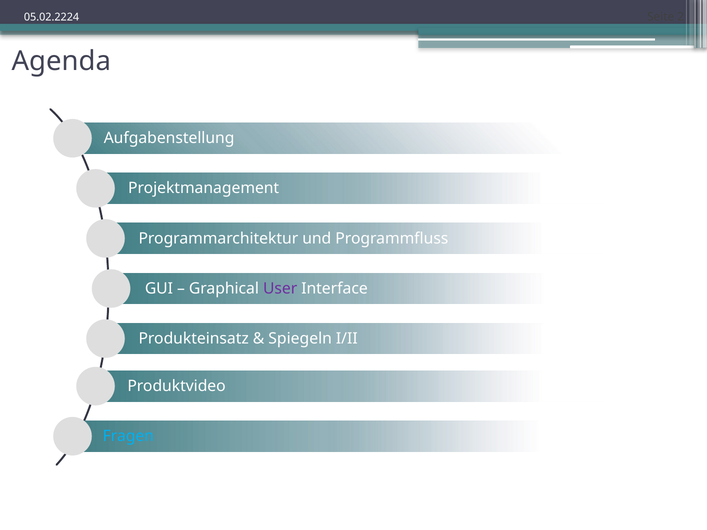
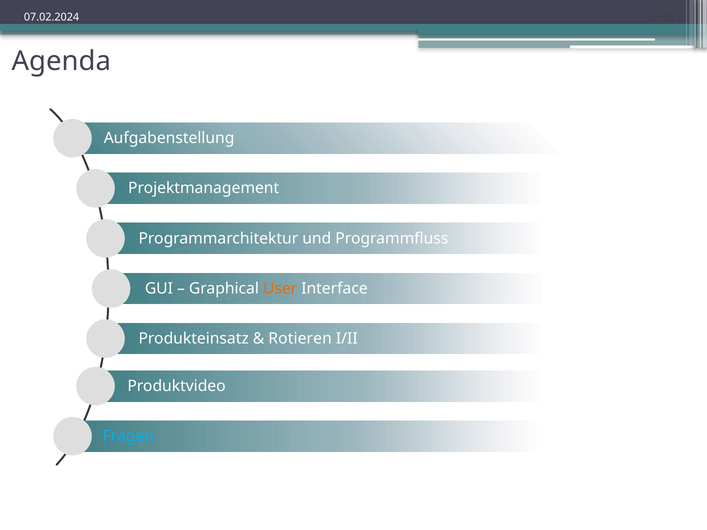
05.02.2224: 05.02.2224 -> 07.02.2024 (52, 17)
User colour: purple -> orange (280, 289)
Spiegeln: Spiegeln -> Rotieren (300, 339)
